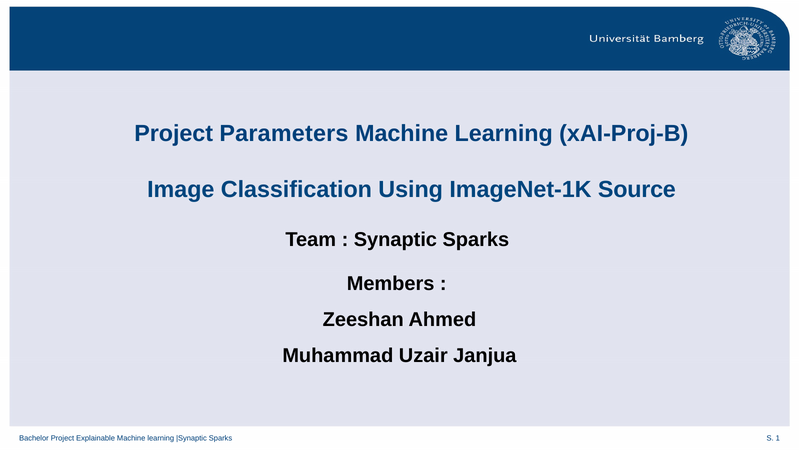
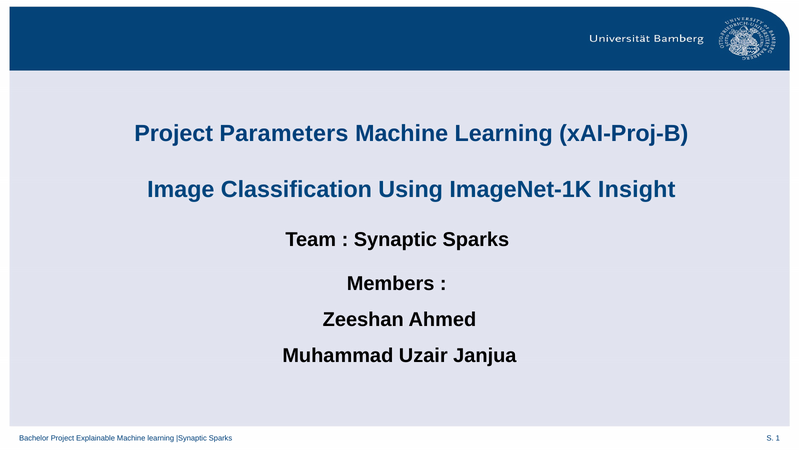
Source: Source -> Insight (637, 189)
